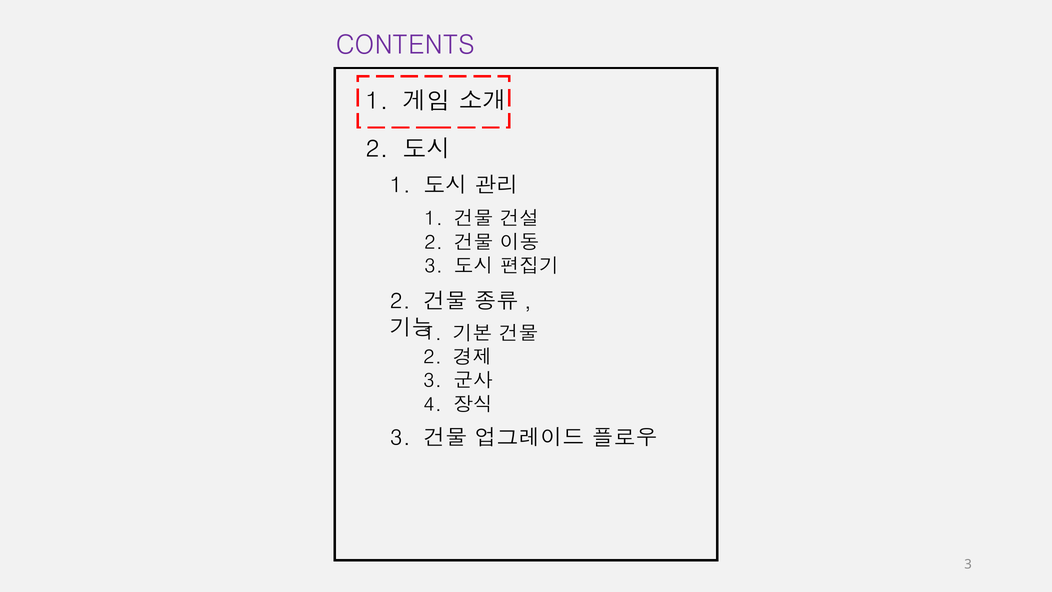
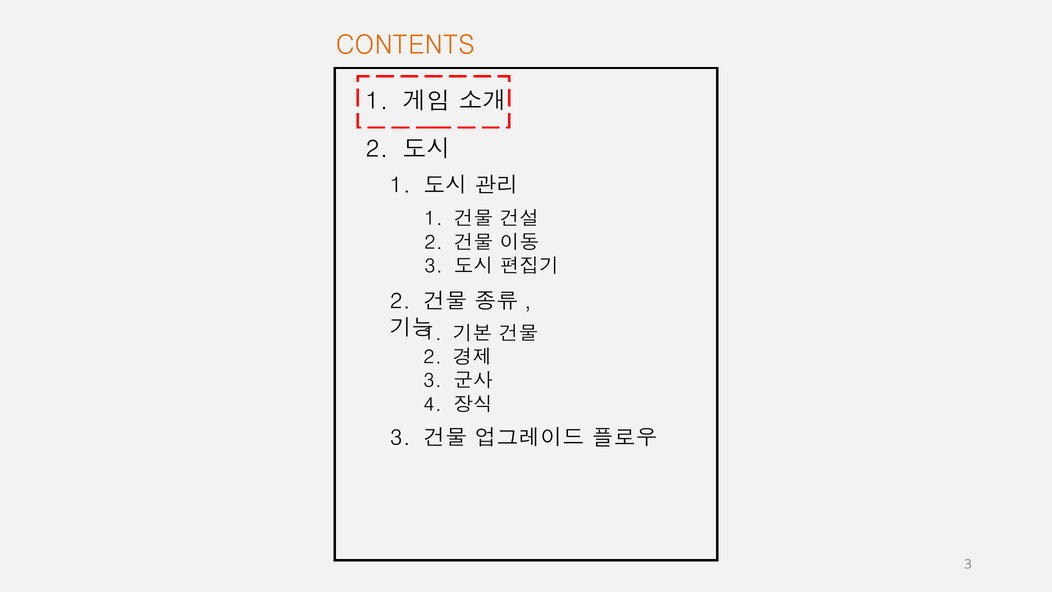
CONTENTS colour: purple -> orange (406, 45)
